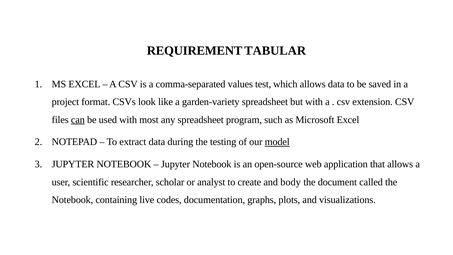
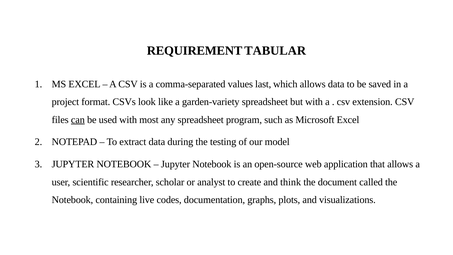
test: test -> last (263, 84)
model underline: present -> none (277, 142)
body: body -> think (291, 182)
